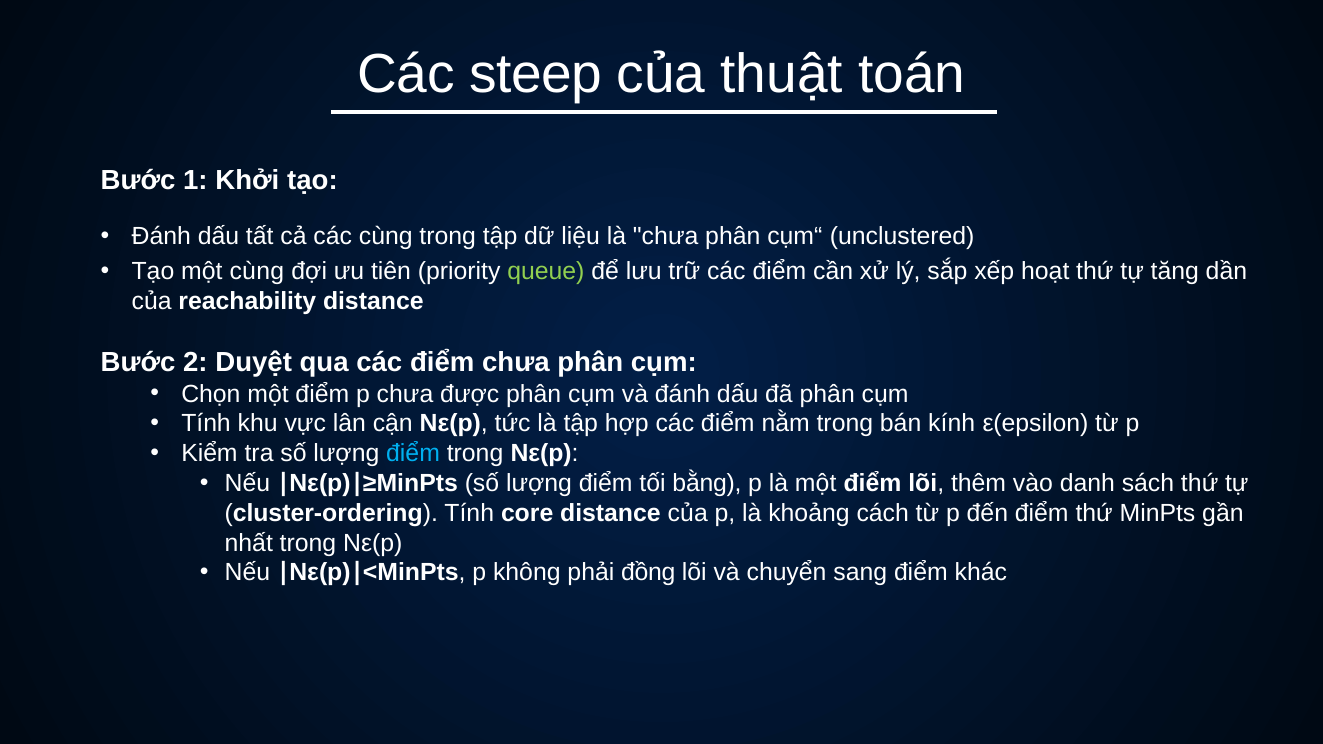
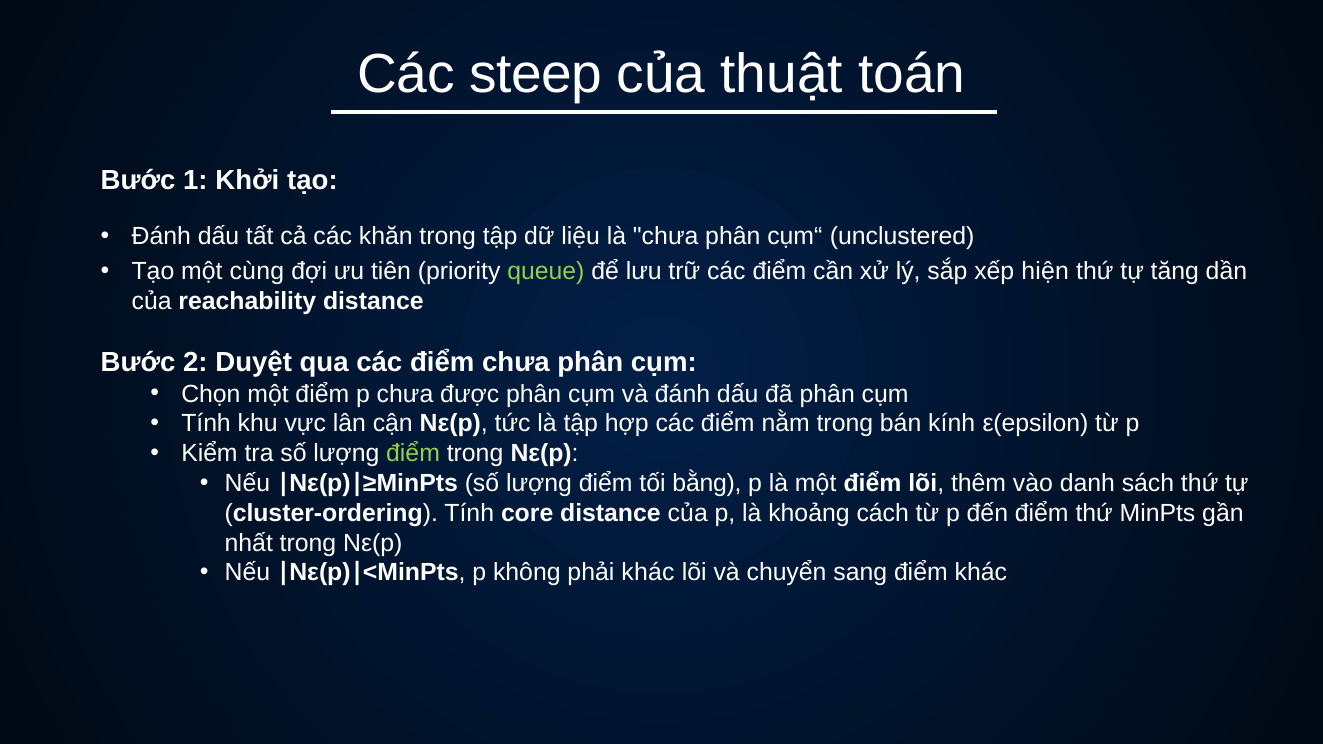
các cùng: cùng -> khăn (386, 236)
hoạt: hoạt -> hiện (1045, 272)
điểm colour: light blue -> light green (413, 454)
phải đồng: đồng -> khác (648, 573)
